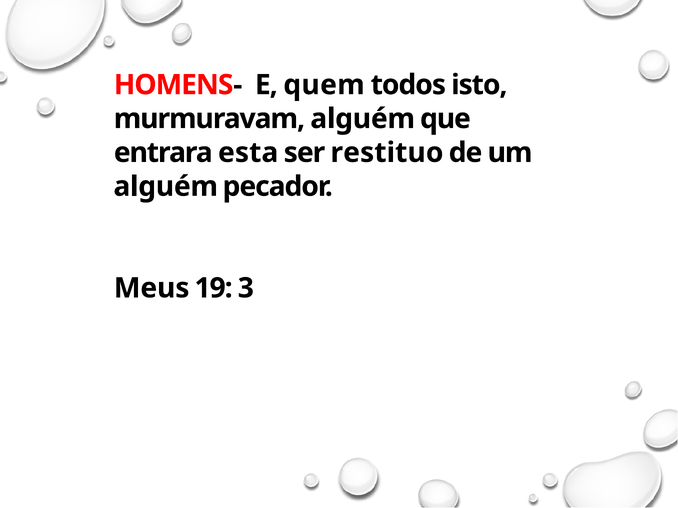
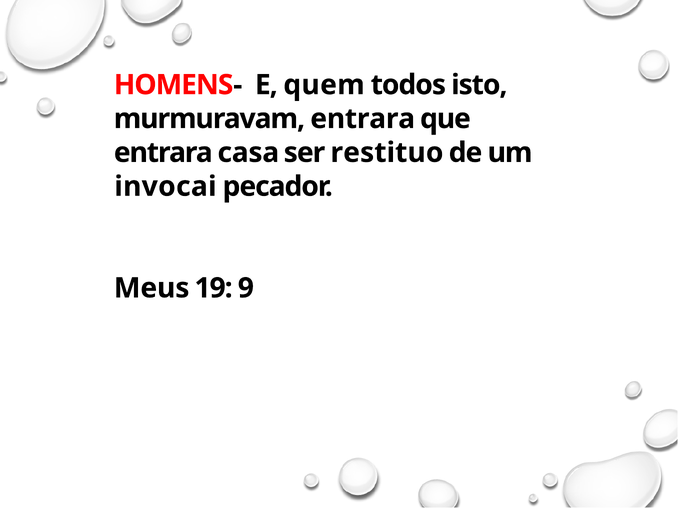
murmuravam alguém: alguém -> entrara (363, 119)
esta: esta -> casa (248, 153)
alguém: alguém -> invocai (165, 187)
3: 3 -> 9 (246, 288)
